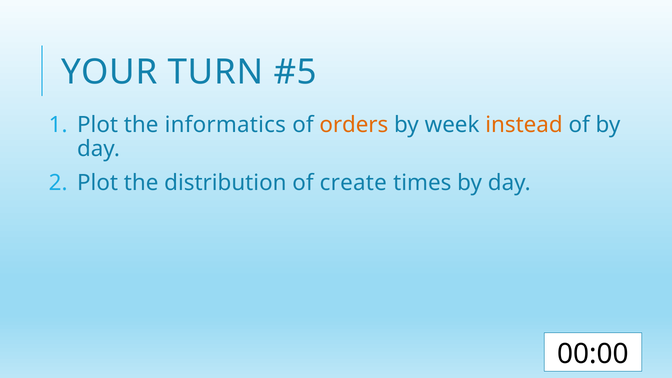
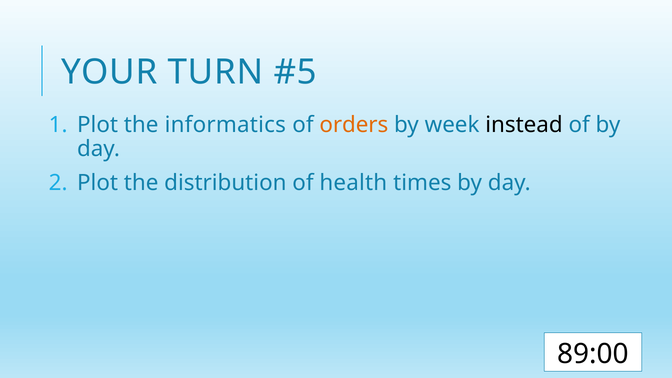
instead colour: orange -> black (524, 125)
create: create -> health (353, 183)
00:00: 00:00 -> 89:00 (593, 354)
